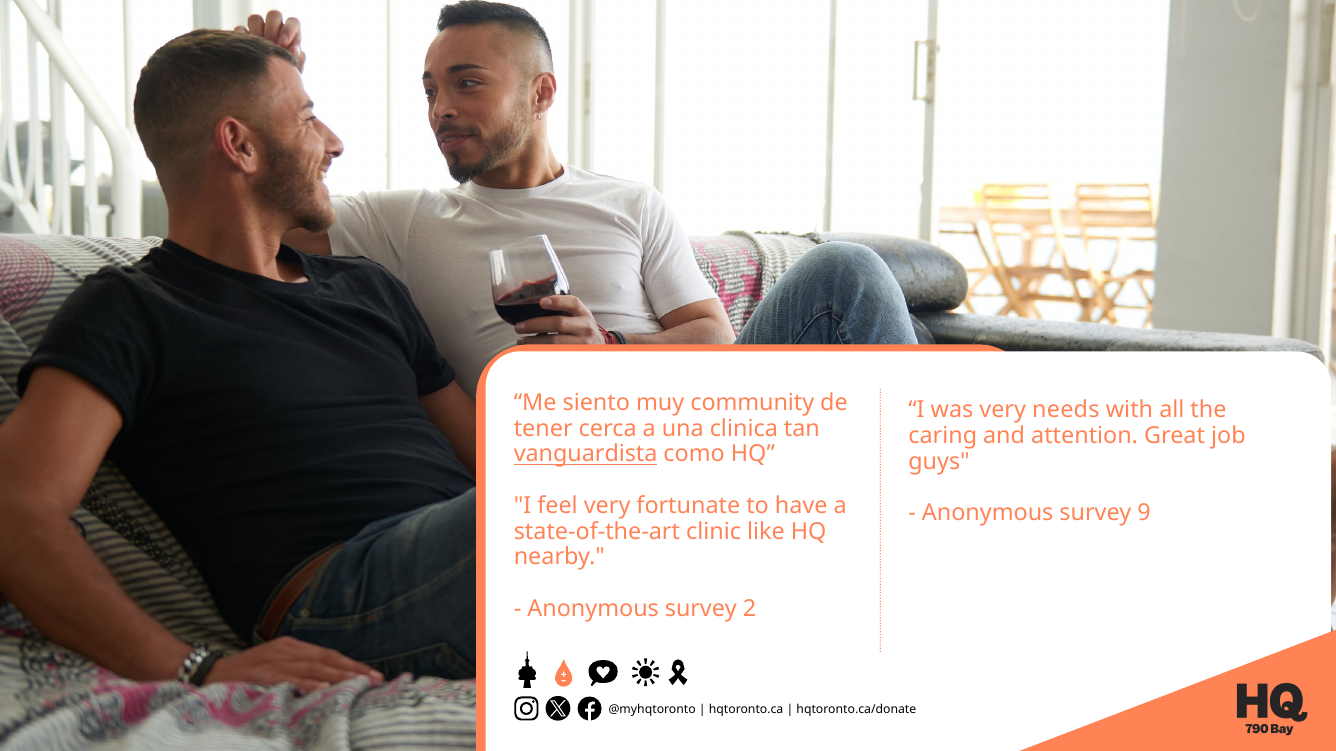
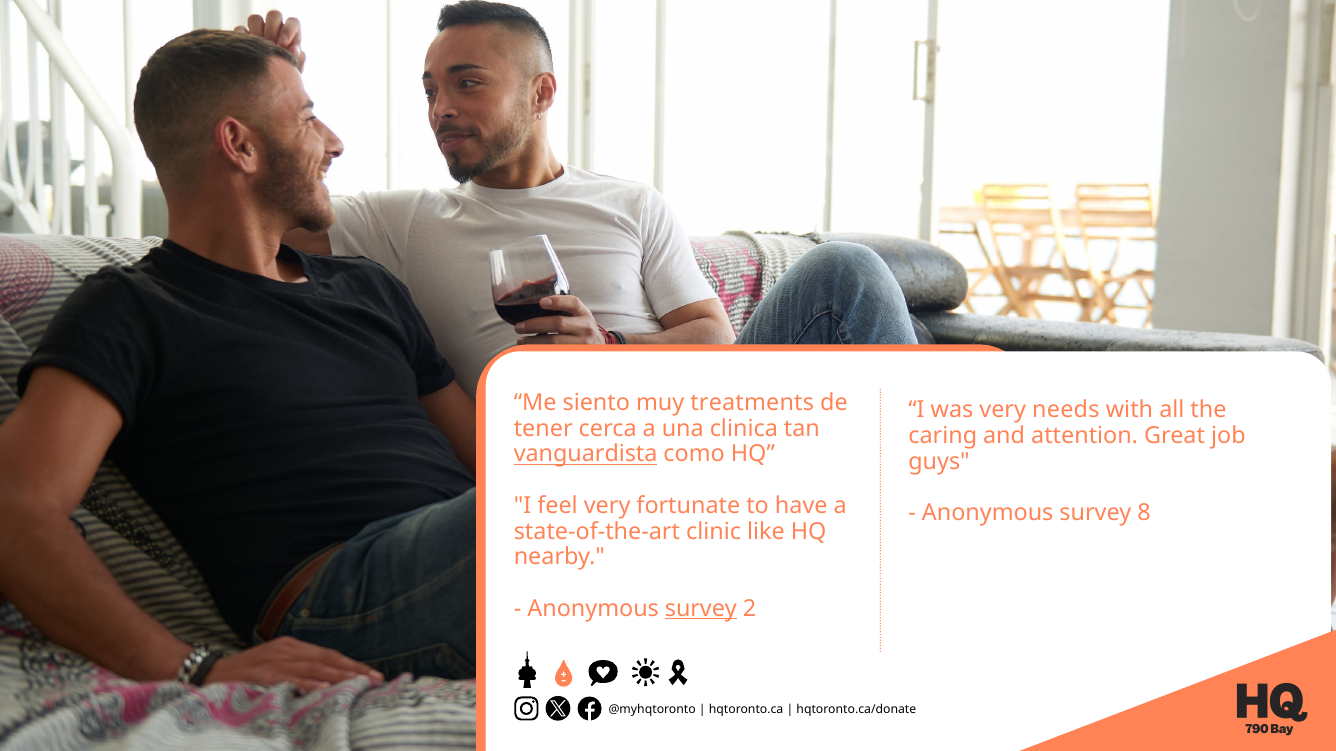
community: community -> treatments (752, 403)
9: 9 -> 8 (1144, 513)
survey underline: none -> present (701, 609)
